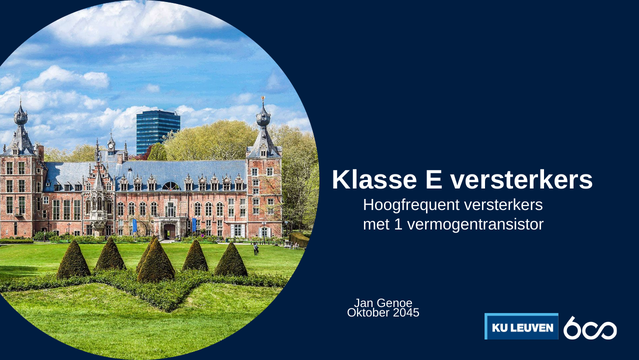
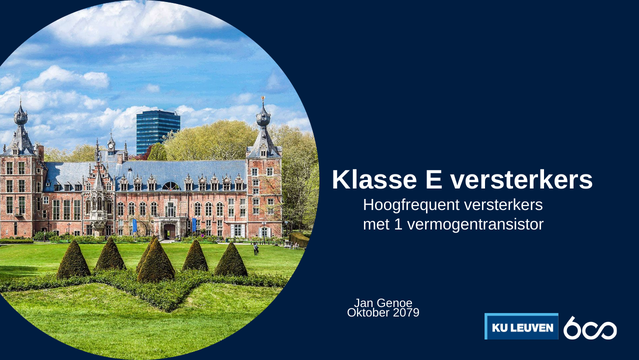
2045: 2045 -> 2079 (406, 312)
